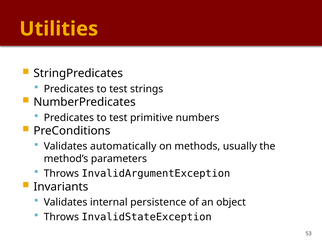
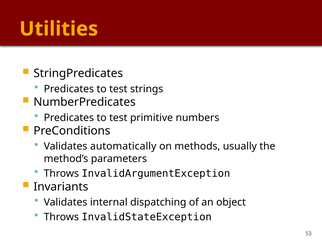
persistence: persistence -> dispatching (158, 203)
